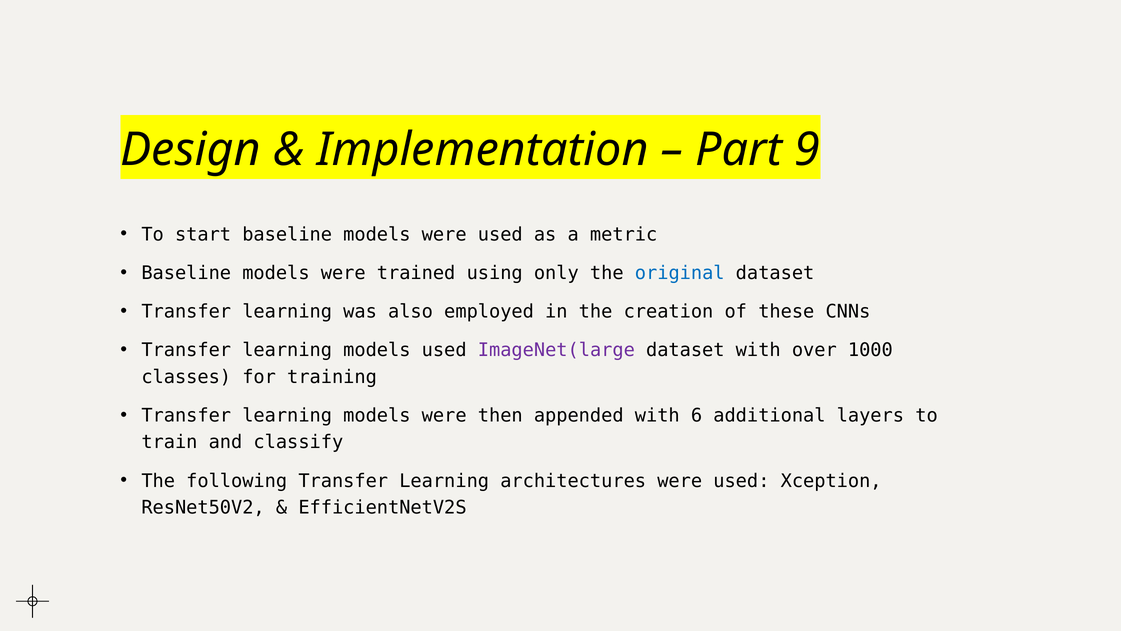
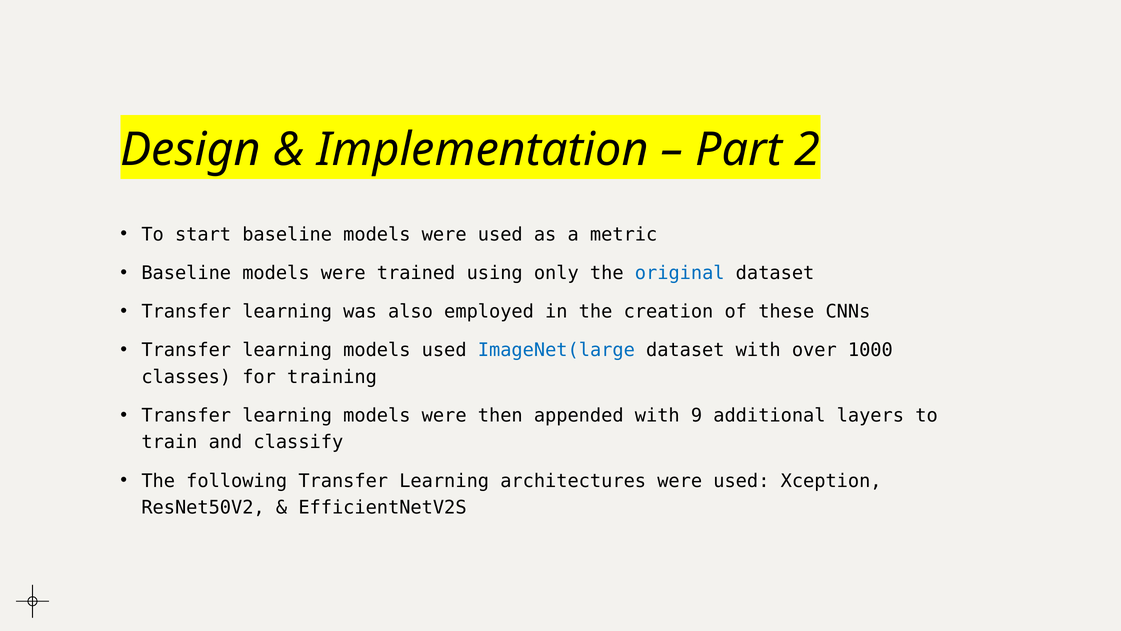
9: 9 -> 2 (807, 150)
ImageNet(large colour: purple -> blue (556, 350)
6: 6 -> 9 (697, 415)
